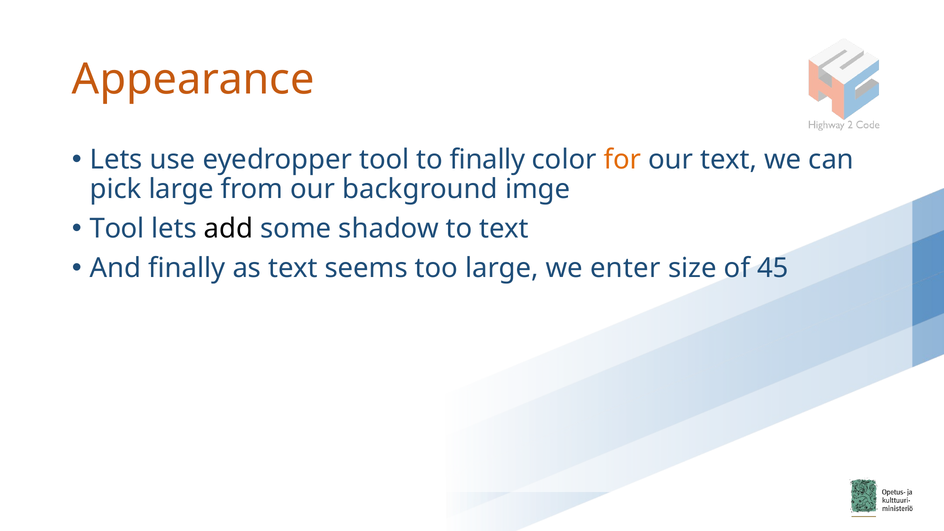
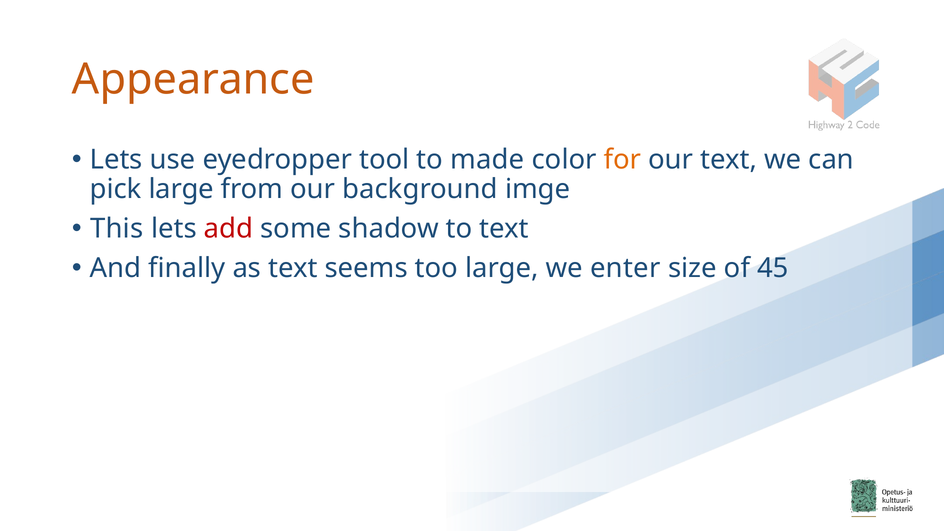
to finally: finally -> made (487, 160)
Tool: Tool -> This (117, 229)
add colour: black -> red (229, 229)
